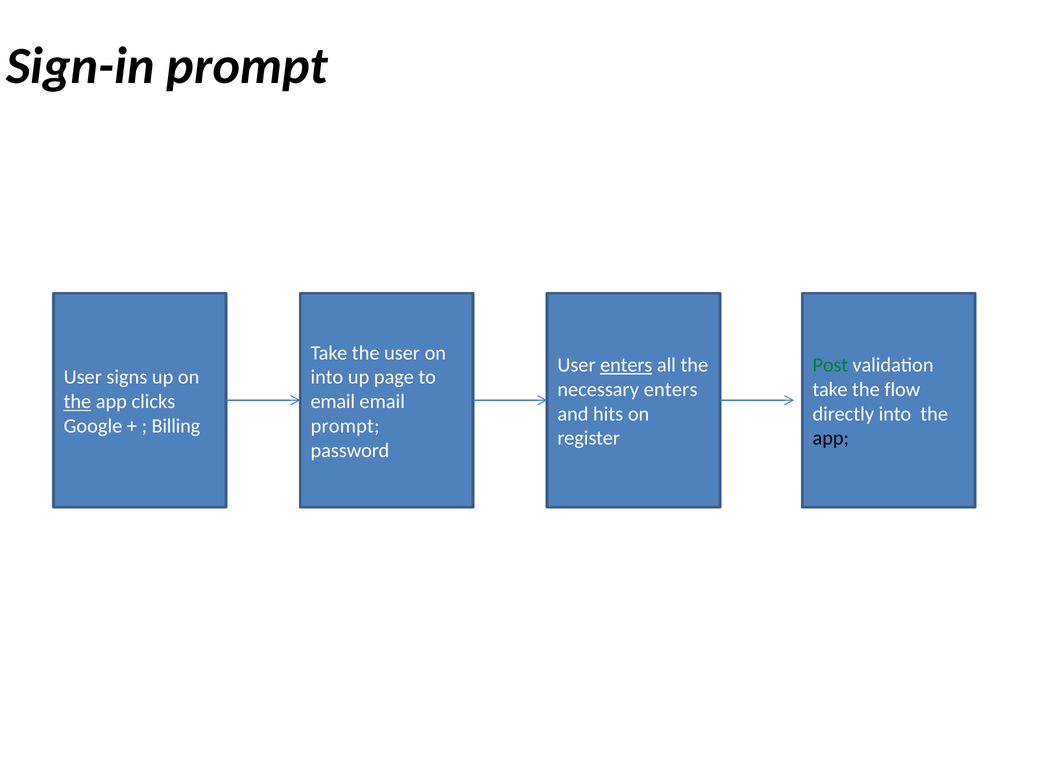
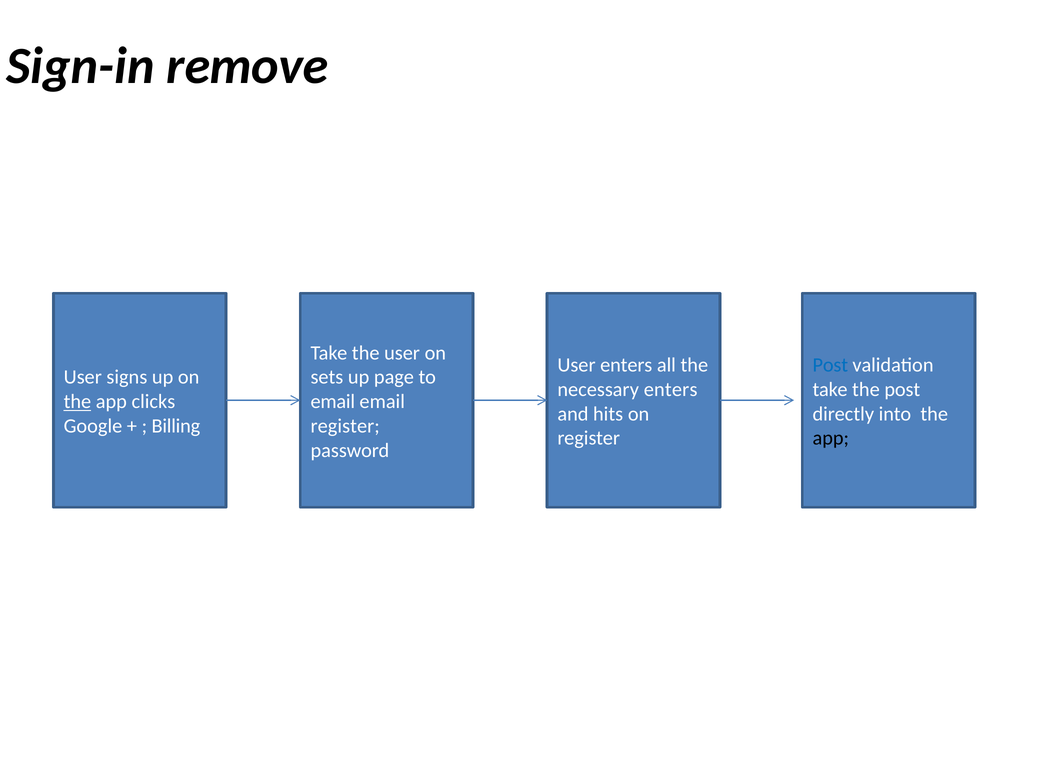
Sign-in prompt: prompt -> remove (247, 66)
enters underline: present -> none (626, 365)
Post colour: green -> blue (830, 365)
into: into -> sets (327, 377)
the flow: flow -> post (902, 389)
prompt: prompt -> register (345, 426)
